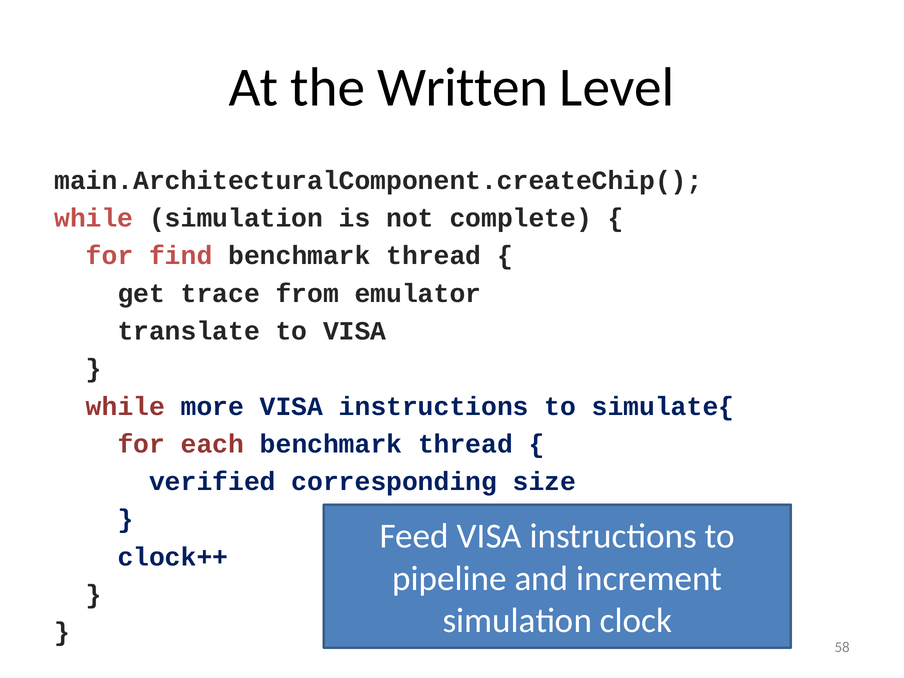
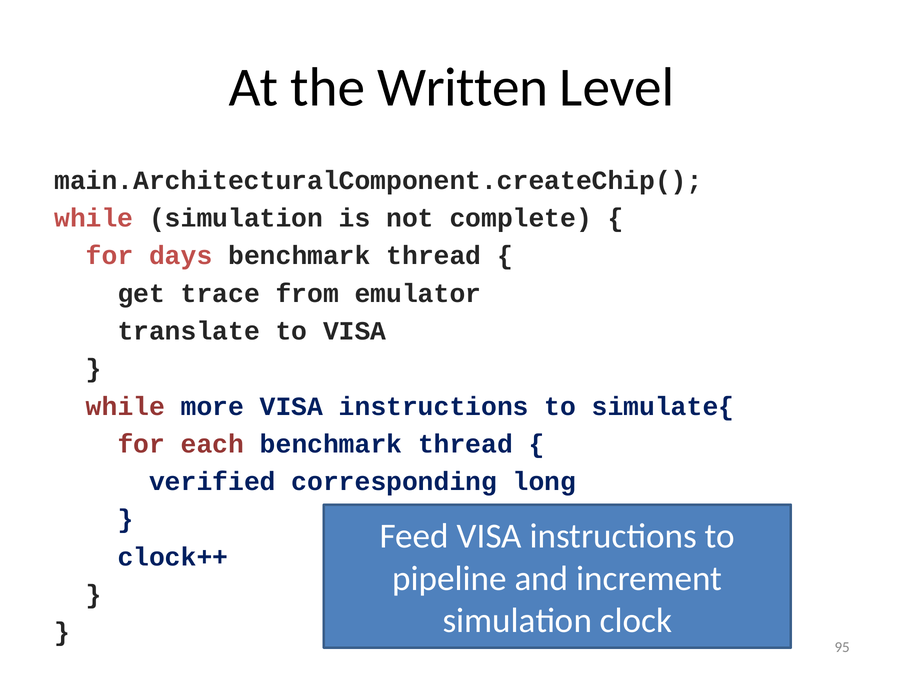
find: find -> days (181, 256)
size: size -> long (544, 482)
58: 58 -> 95 (842, 647)
